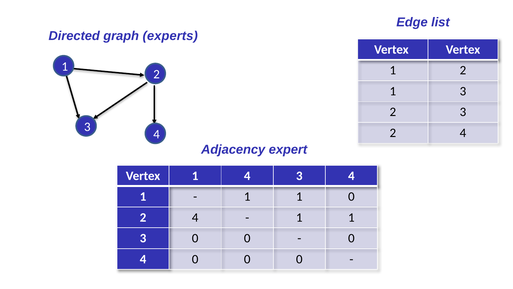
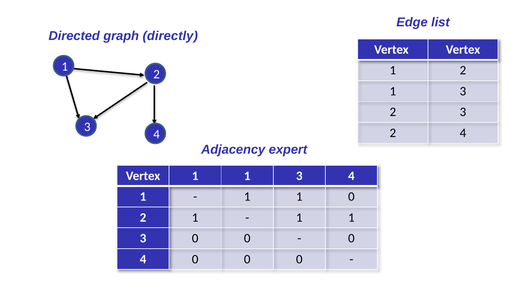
experts: experts -> directly (170, 36)
Vertex 1 4: 4 -> 1 (247, 176)
4: 4 -> 1 (195, 217)
